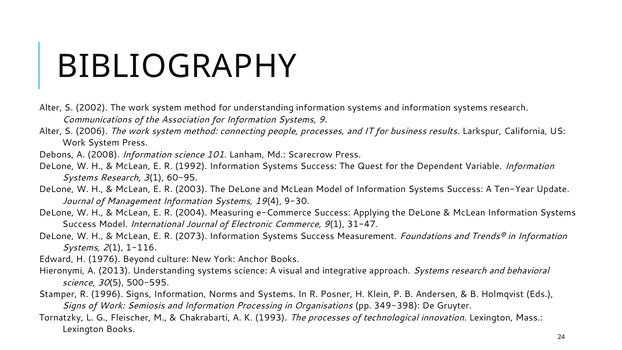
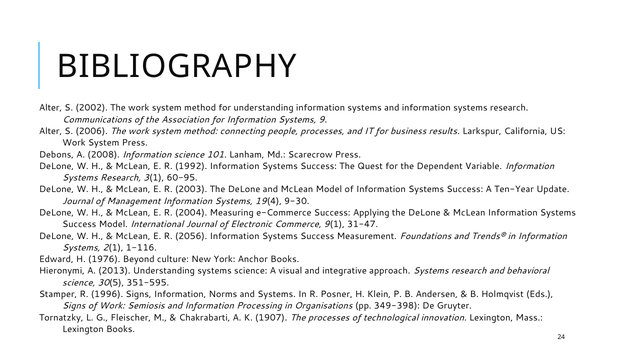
2073: 2073 -> 2056 (191, 236)
500-595: 500-595 -> 351-595 (148, 283)
1993: 1993 -> 1907 (271, 317)
